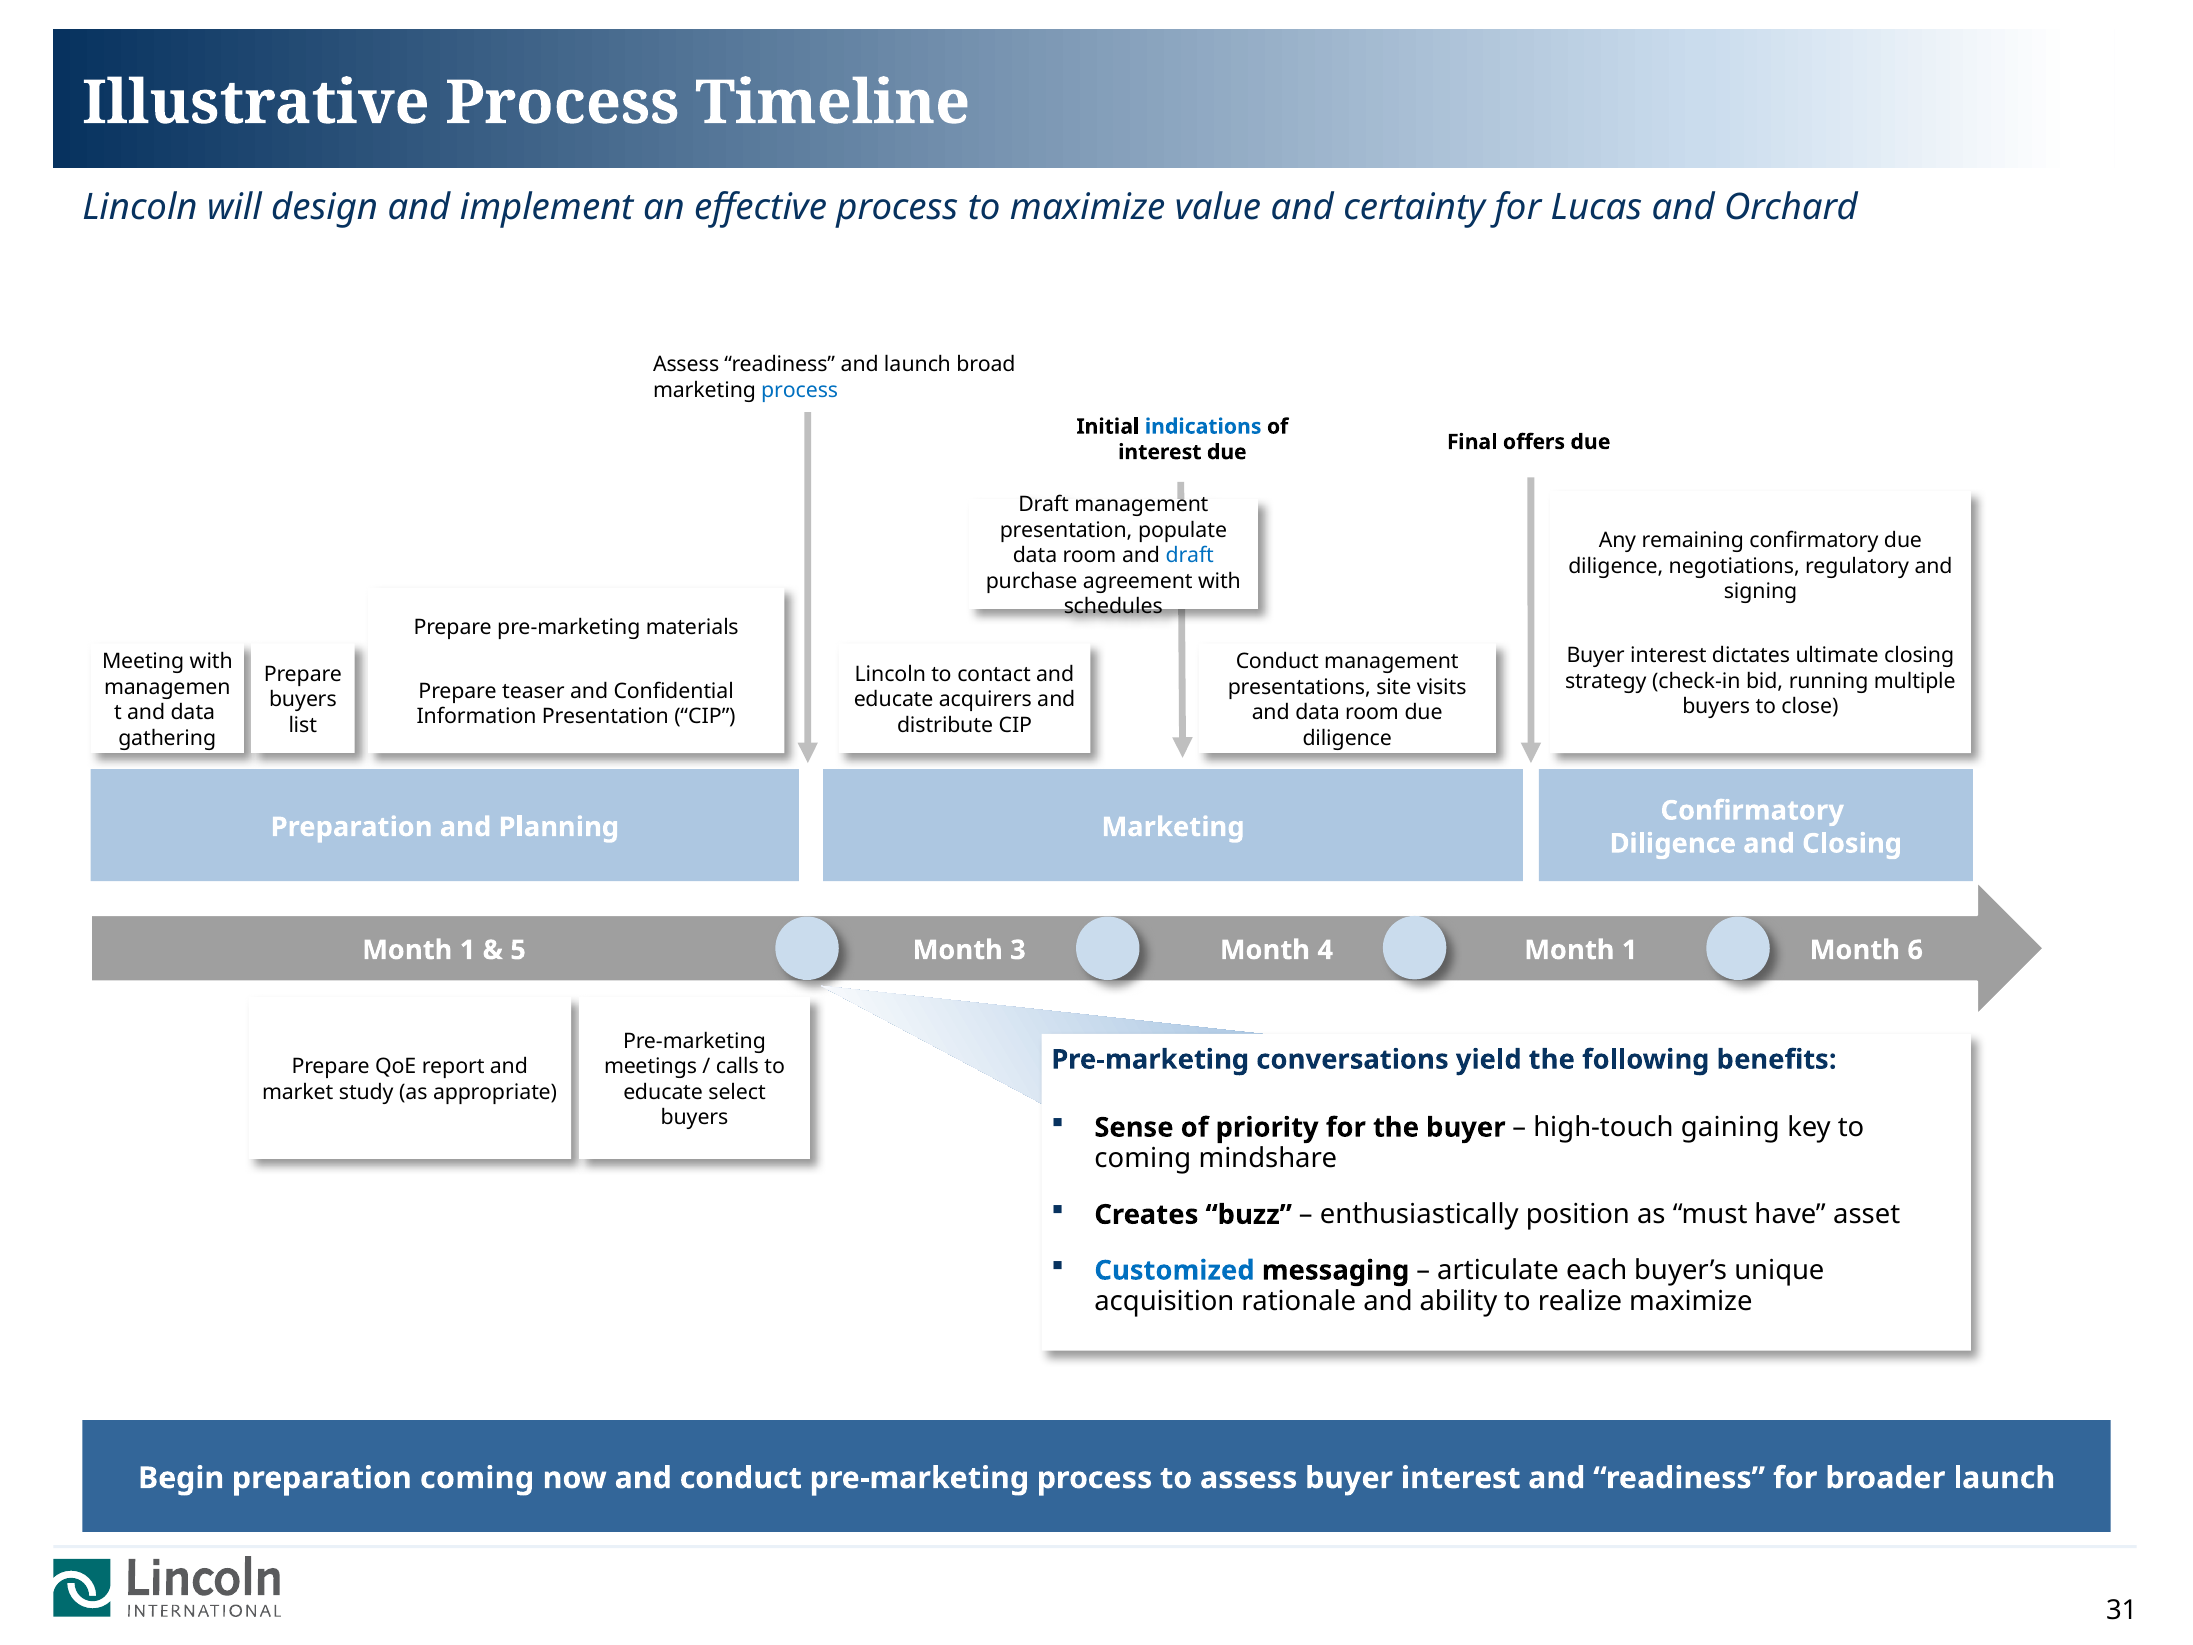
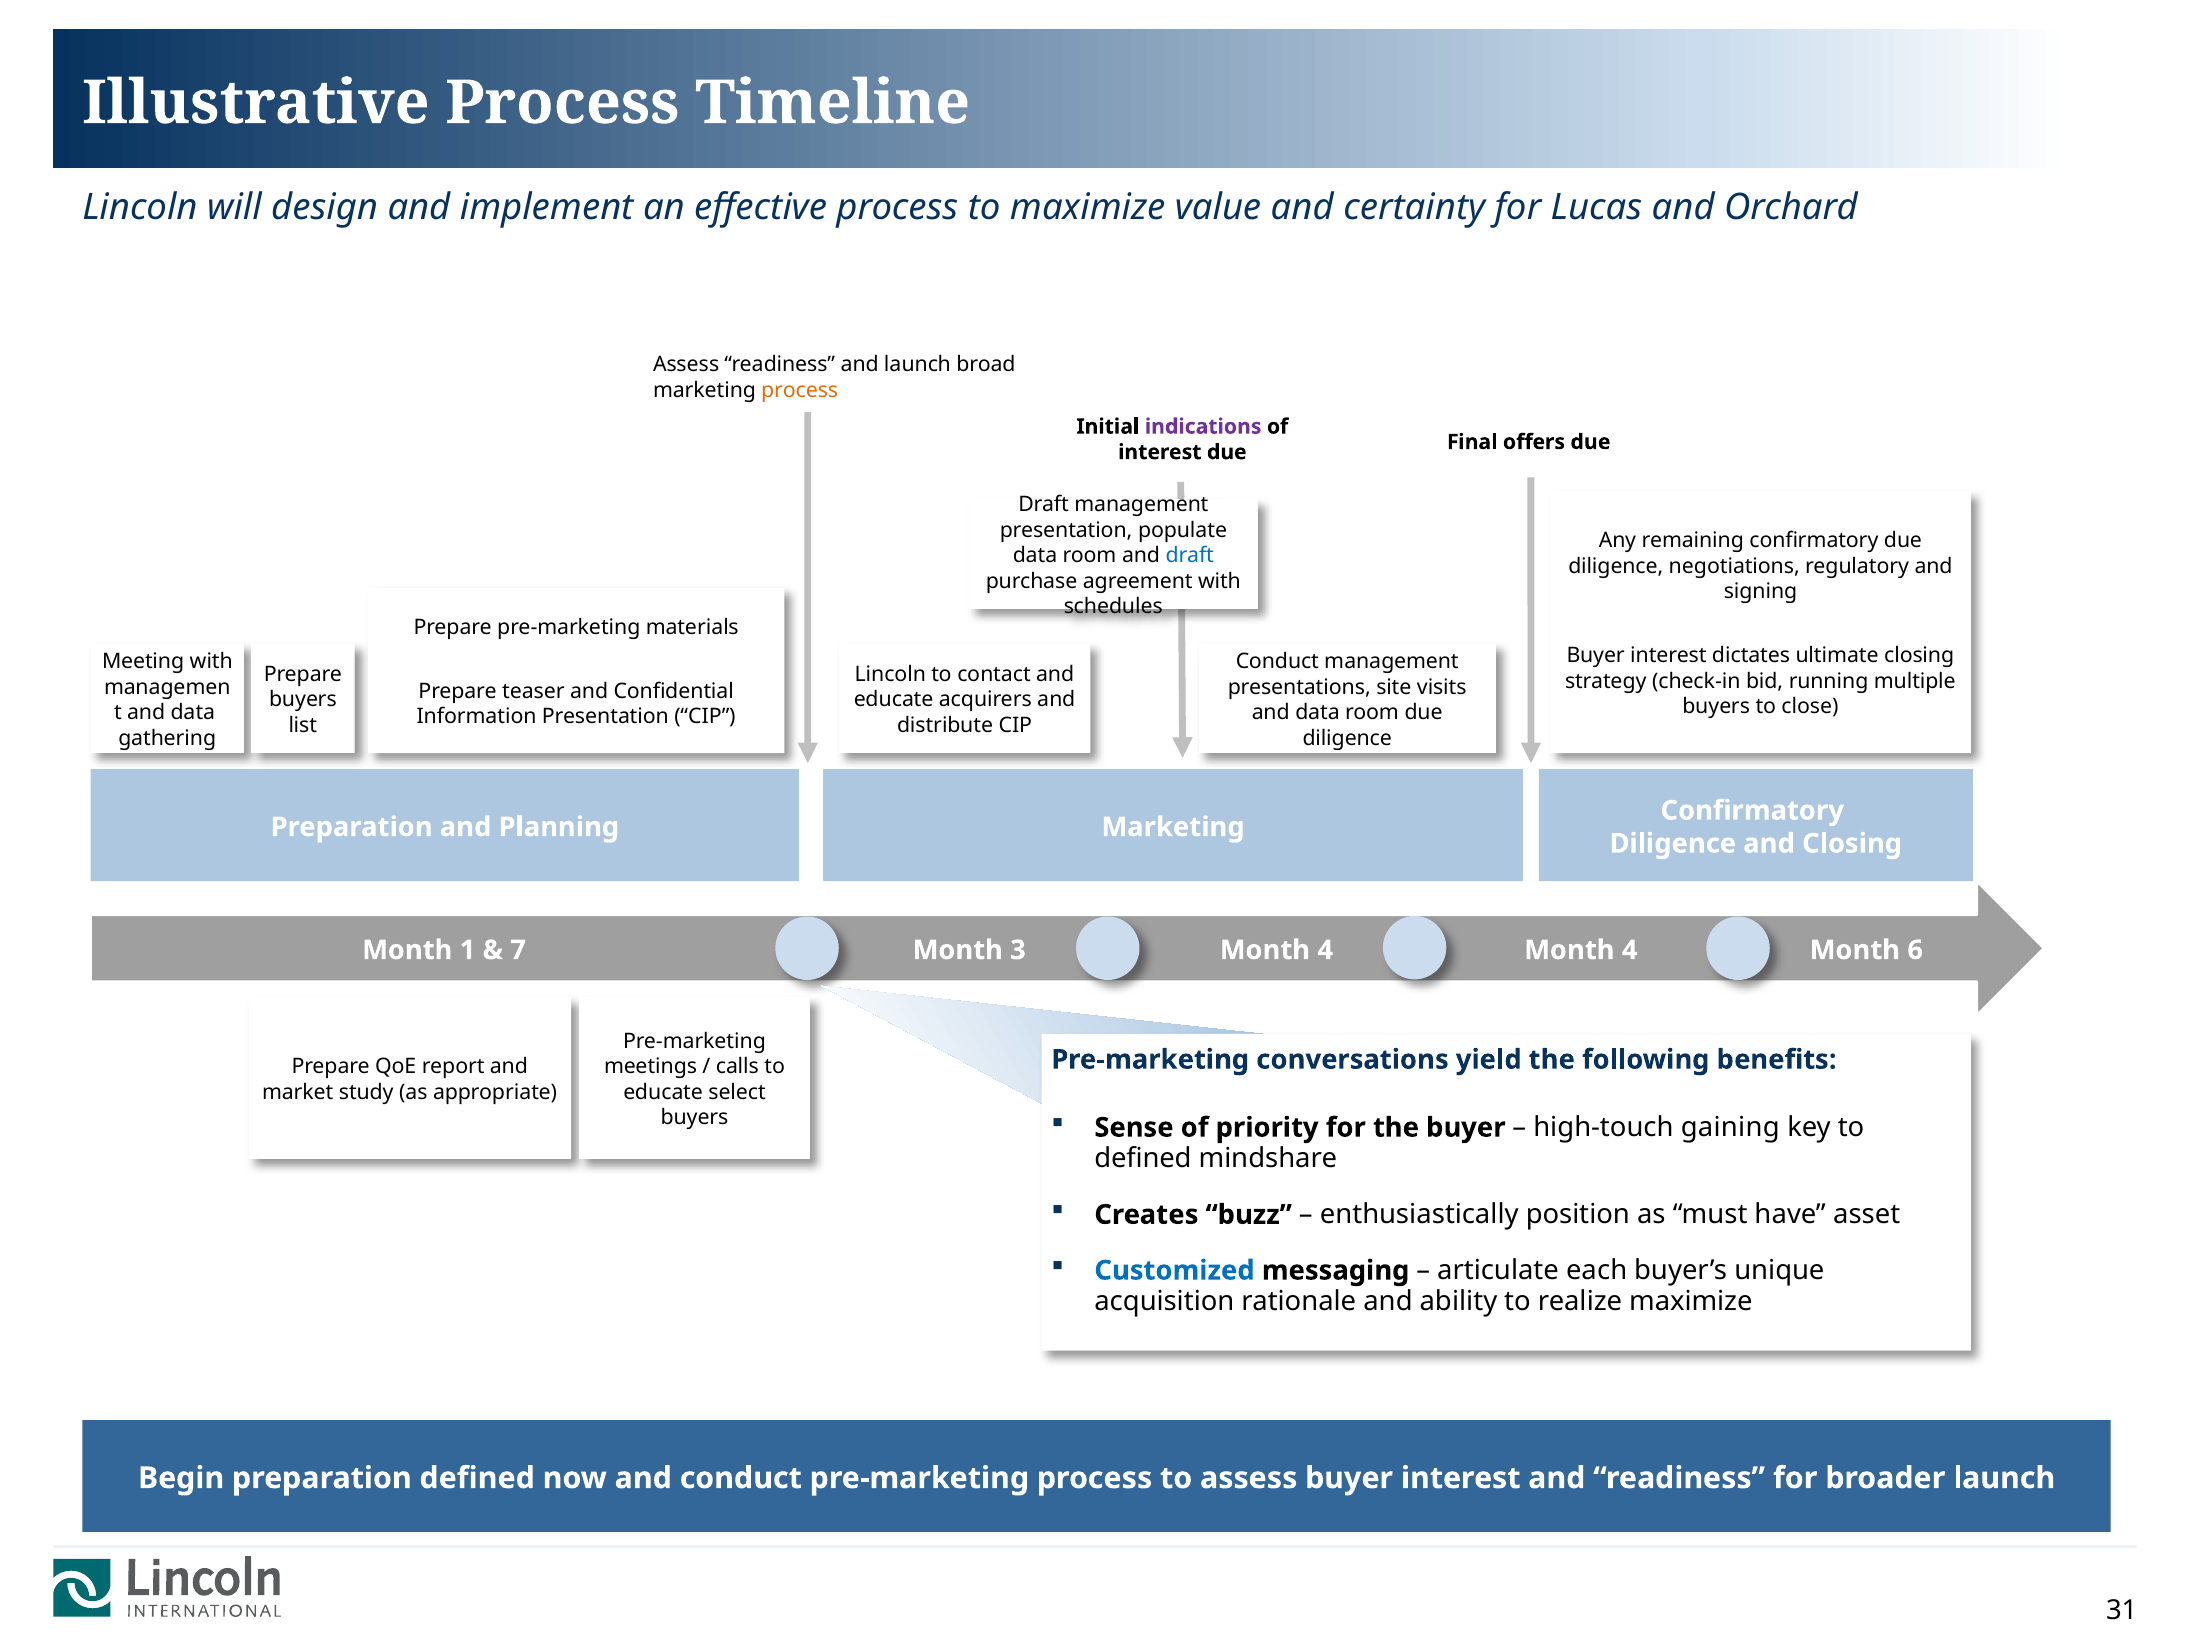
process colour: blue -> orange (800, 390)
indications colour: blue -> purple (1203, 427)
5: 5 -> 7 (518, 950)
1: 1 -> 4 (1630, 950)
coming: coming -> defined (1143, 1159)
preparation coming: coming -> defined (477, 1478)
